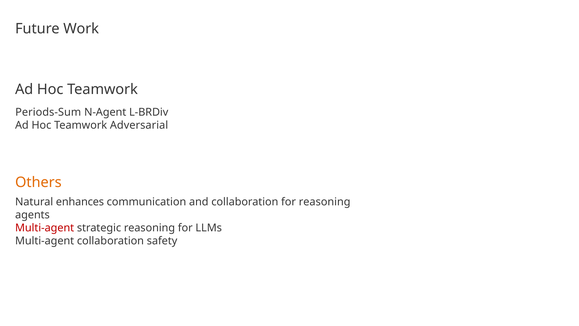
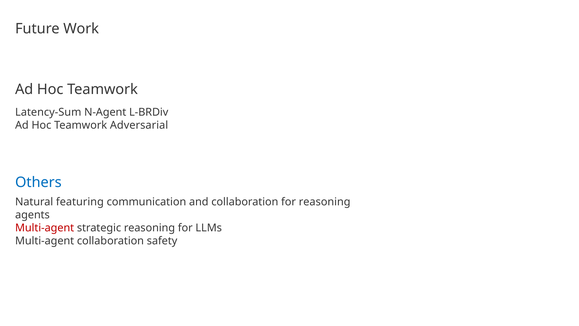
Periods-Sum: Periods-Sum -> Latency-Sum (48, 112)
Others colour: orange -> blue (38, 182)
enhances: enhances -> featuring (80, 202)
